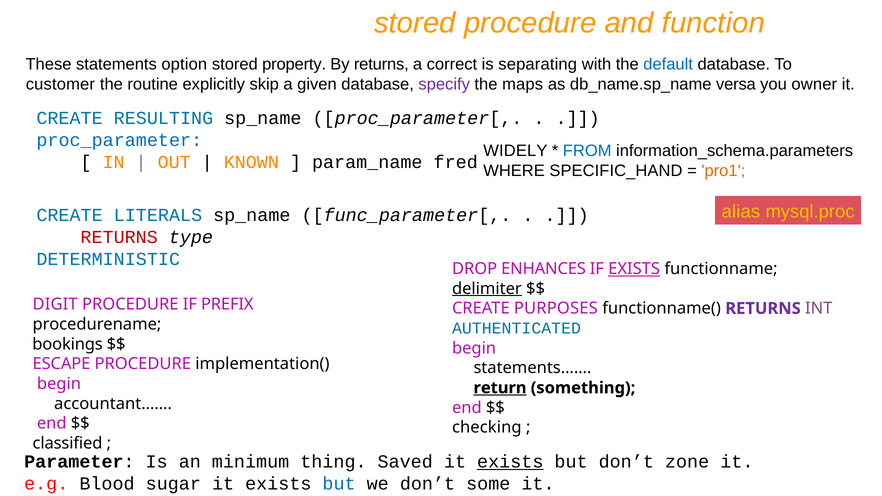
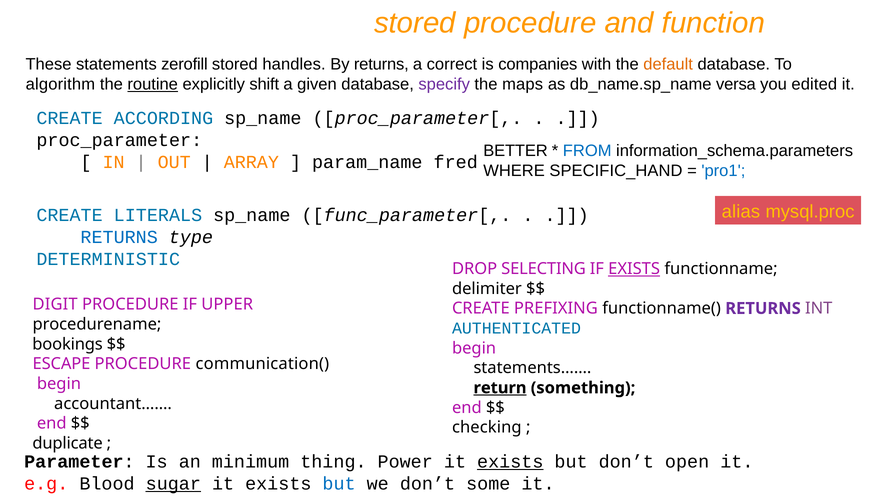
option: option -> zerofill (184, 64)
property: property -> handles (294, 64)
separating: separating -> companies (538, 64)
default colour: blue -> orange (668, 64)
customer: customer -> algorithm (60, 84)
routine underline: none -> present (153, 84)
skip: skip -> shift (264, 84)
owner: owner -> edited (814, 84)
RESULTING: RESULTING -> ACCORDING (163, 118)
proc_parameter colour: blue -> black (119, 140)
WIDELY: WIDELY -> BETTER (516, 151)
KNOWN: KNOWN -> ARRAY (251, 162)
pro1 colour: orange -> blue (723, 171)
RETURNS colour: red -> blue (119, 237)
ENHANCES: ENHANCES -> SELECTING (544, 269)
delimiter underline: present -> none (487, 289)
PREFIX: PREFIX -> UPPER (227, 305)
PURPOSES: PURPOSES -> PREFIXING (556, 309)
implementation(: implementation( -> communication( (262, 364)
classified: classified -> duplicate (68, 443)
Saved: Saved -> Power (405, 462)
zone: zone -> open (687, 462)
sugar underline: none -> present (173, 484)
